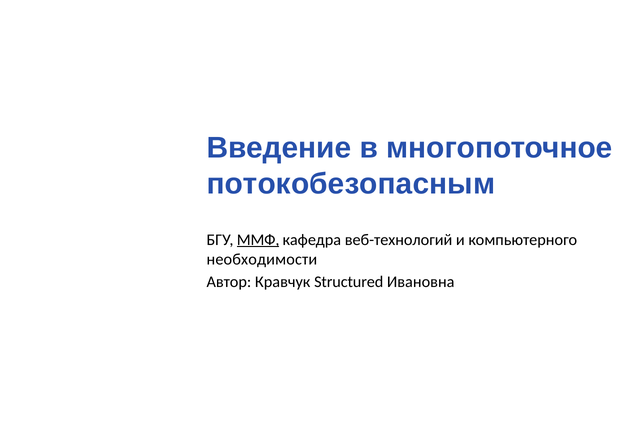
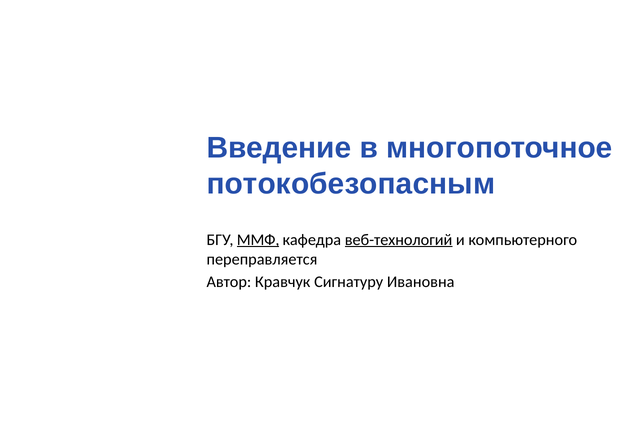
веб-технологий underline: none -> present (399, 240)
необходимости: необходимости -> переправляется (262, 259)
Structured: Structured -> Сигнатуру (349, 282)
